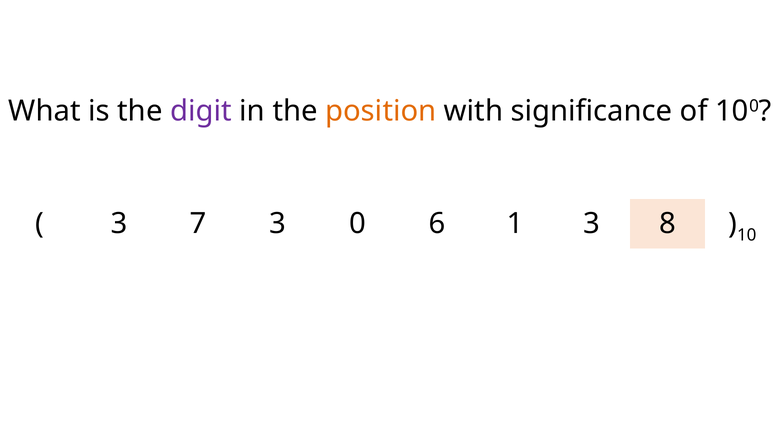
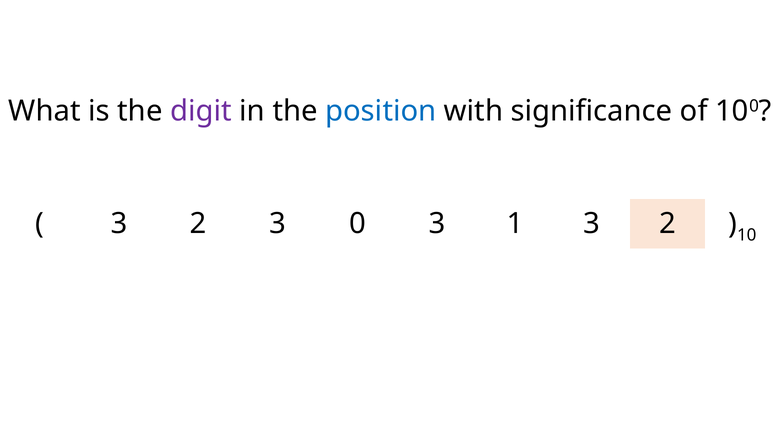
position colour: orange -> blue (381, 111)
7: 7 -> 2 (198, 223)
0 6: 6 -> 3 (437, 223)
1 3 8: 8 -> 2 (667, 223)
